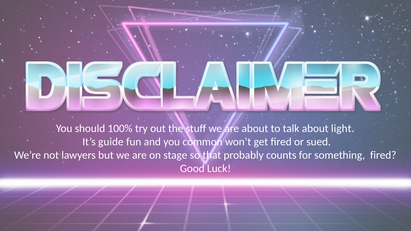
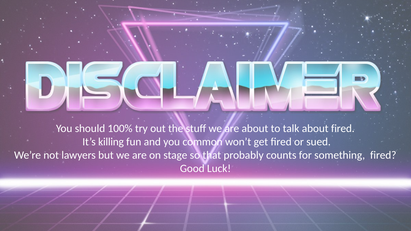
about light: light -> fired (343, 128)
guide: guide -> killing (111, 142)
